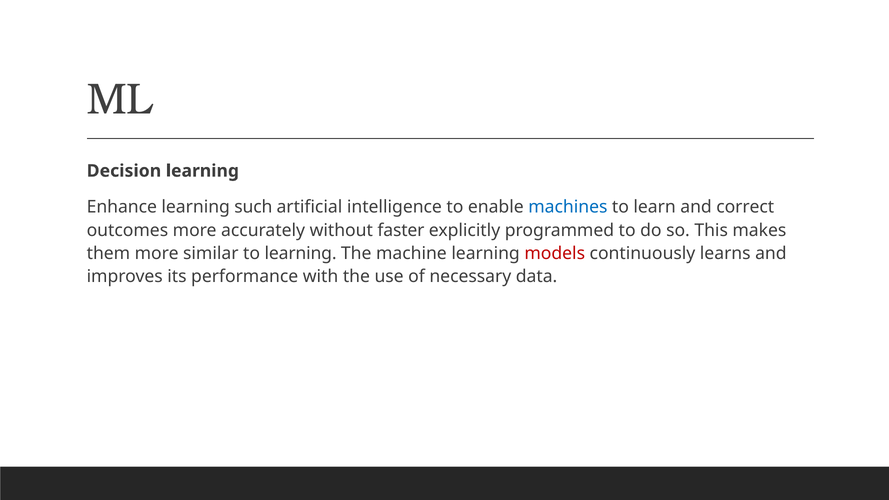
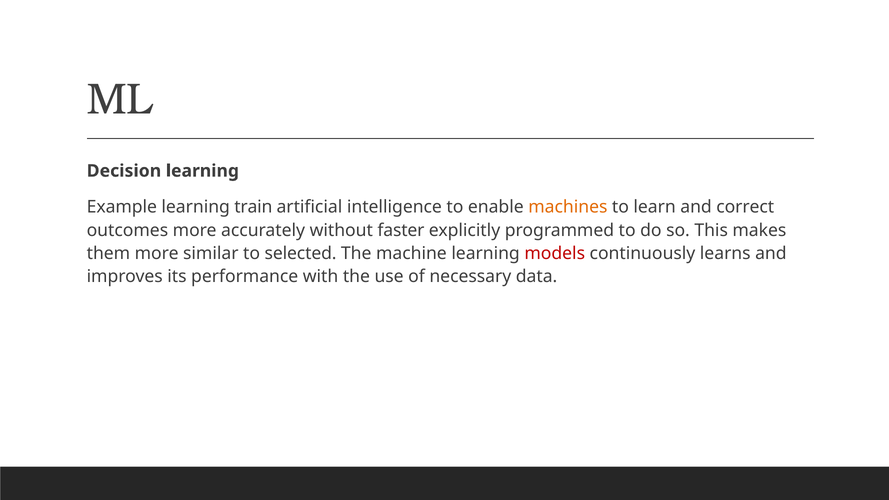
Enhance: Enhance -> Example (122, 207)
such: such -> train (253, 207)
machines colour: blue -> orange (568, 207)
to learning: learning -> selected (301, 254)
